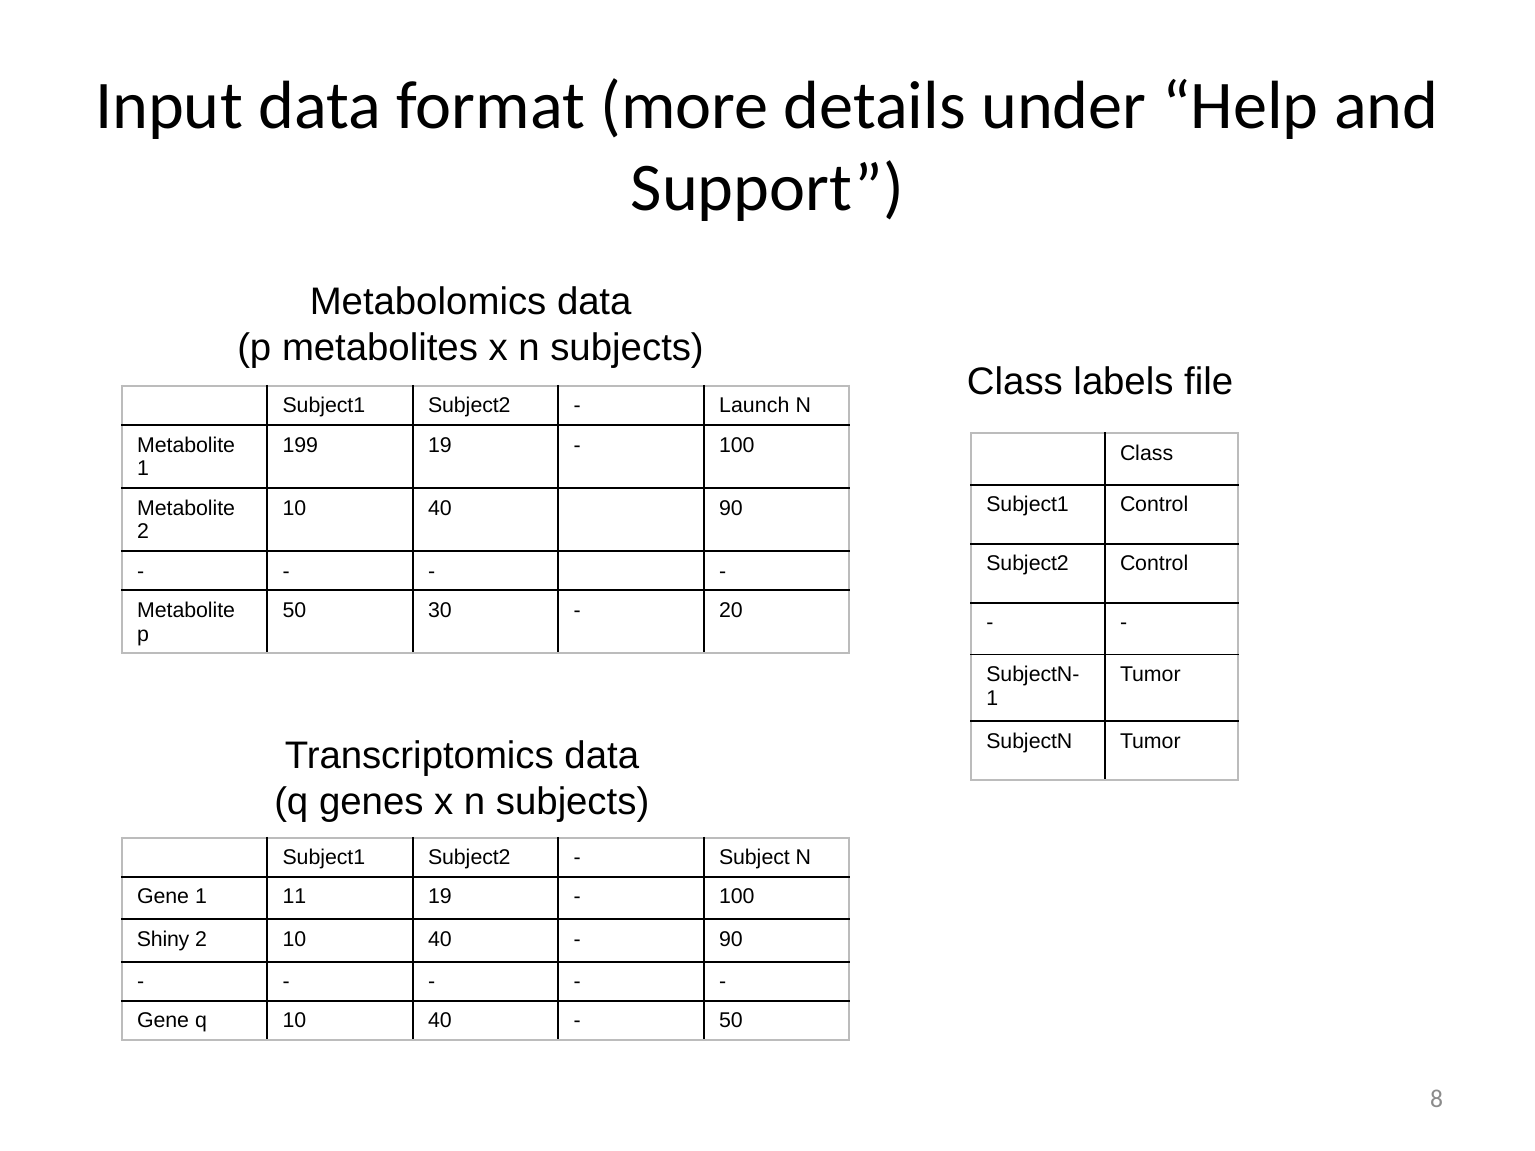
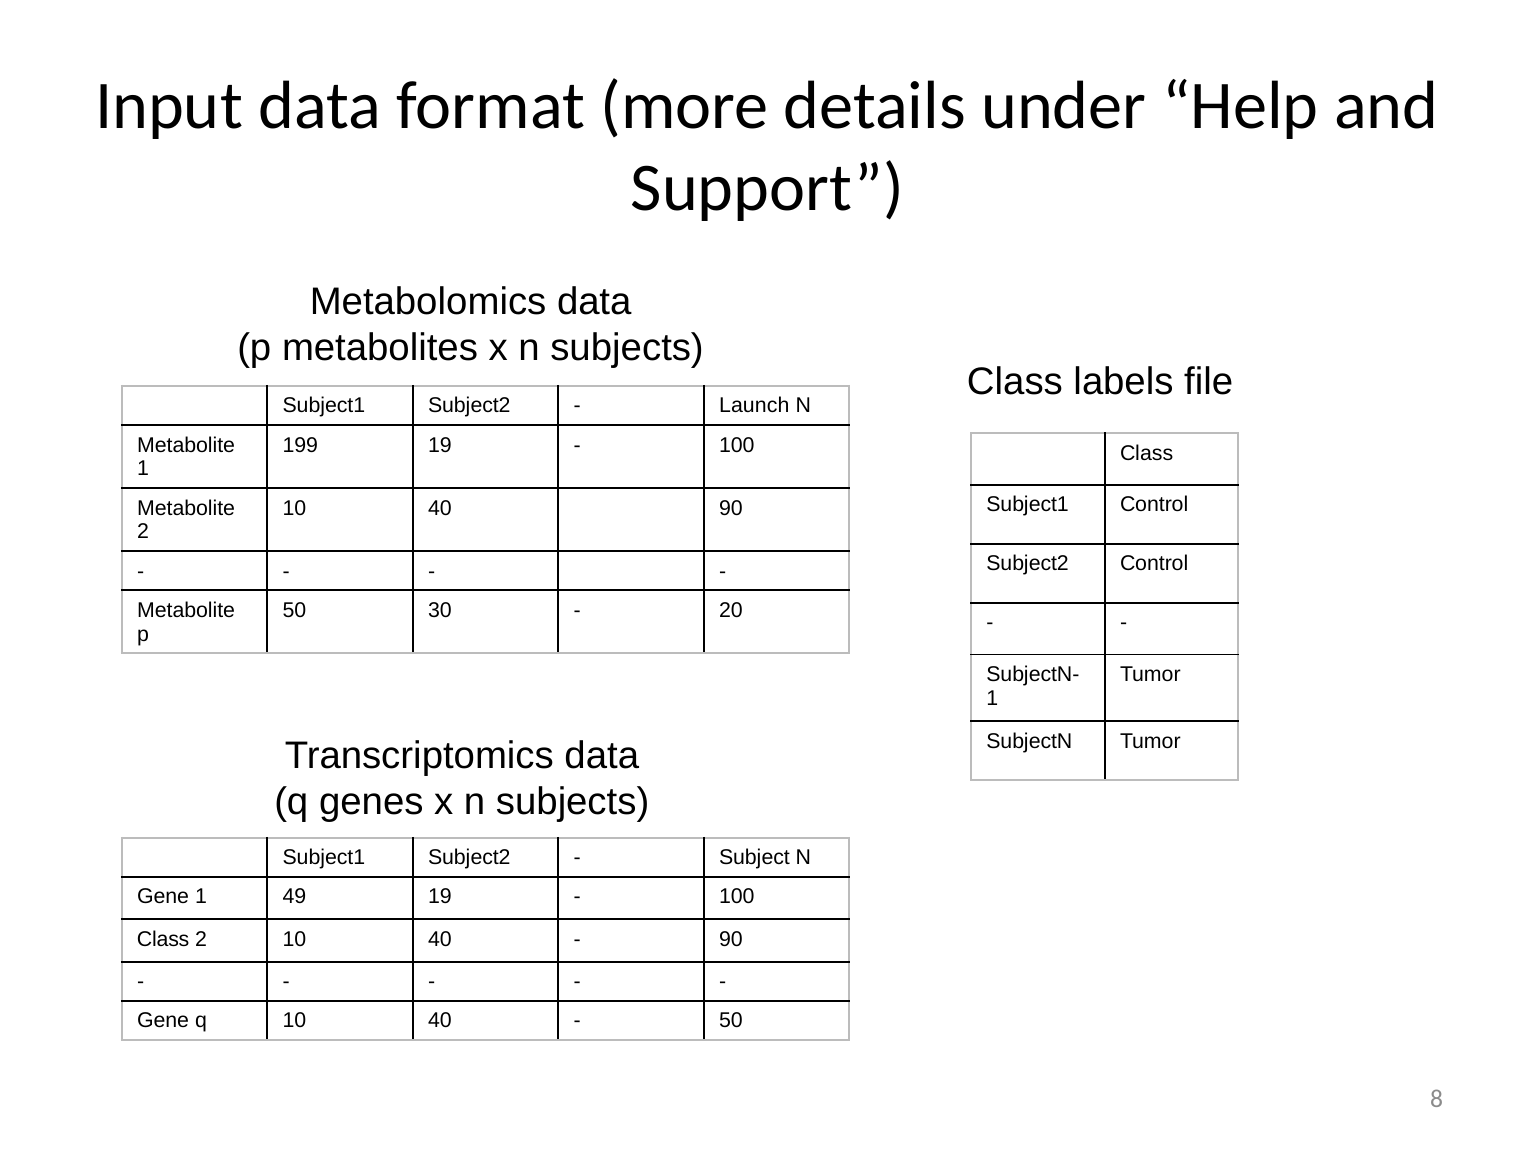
11: 11 -> 49 (294, 897)
Shiny: Shiny -> Class (163, 939)
